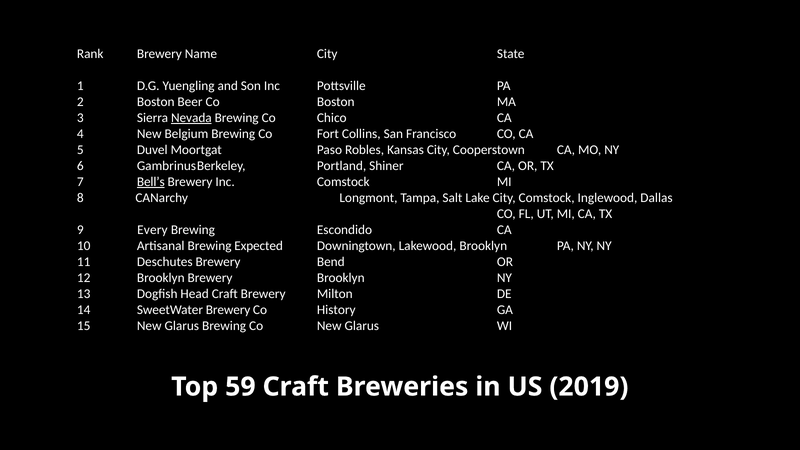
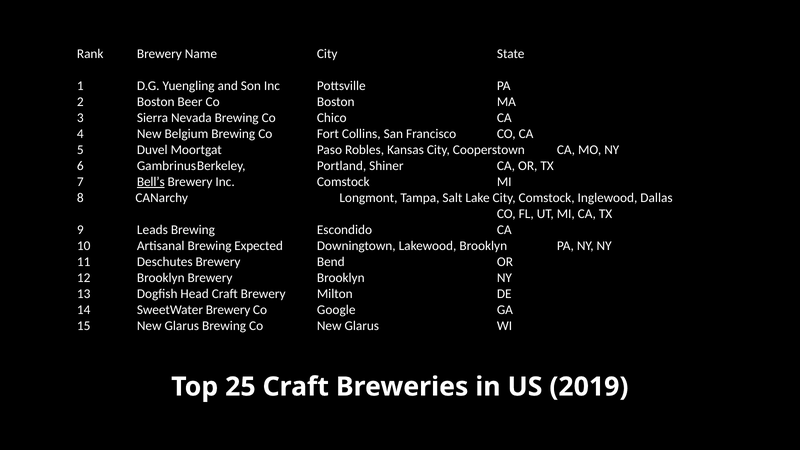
Nevada underline: present -> none (191, 118)
Every: Every -> Leads (152, 230)
History: History -> Google (336, 310)
59: 59 -> 25 (240, 387)
